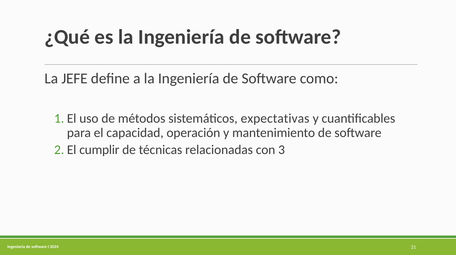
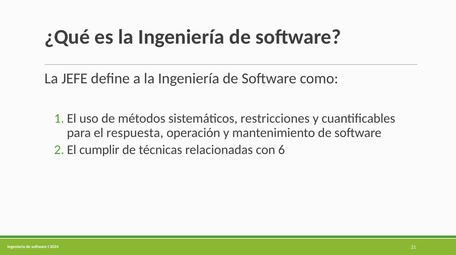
expectativas: expectativas -> restricciones (275, 119)
capacidad: capacidad -> respuesta (135, 133)
3: 3 -> 6 (282, 150)
